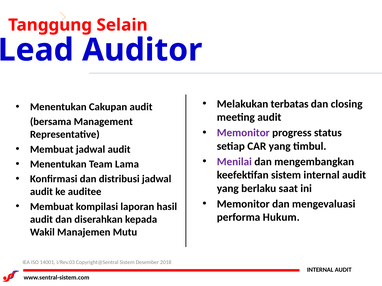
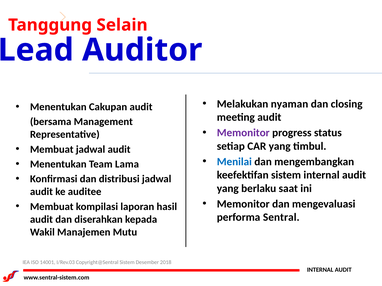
terbatas: terbatas -> nyaman (289, 104)
Menilai colour: purple -> blue (234, 162)
Hukum: Hukum -> Sentral (281, 218)
